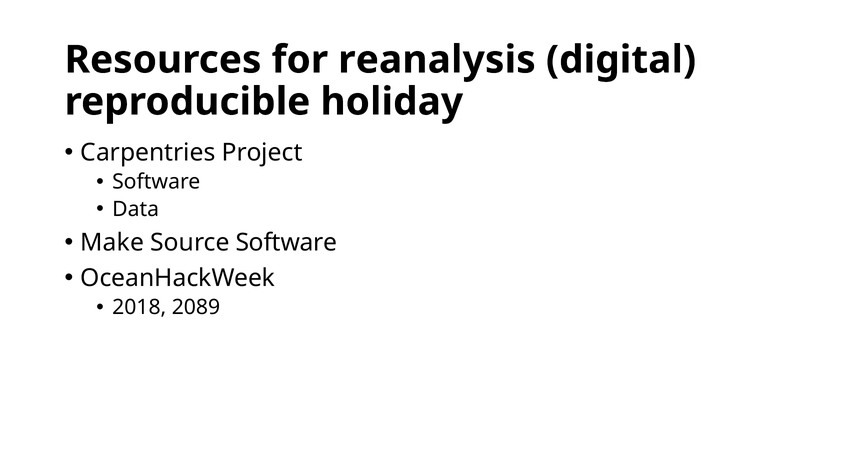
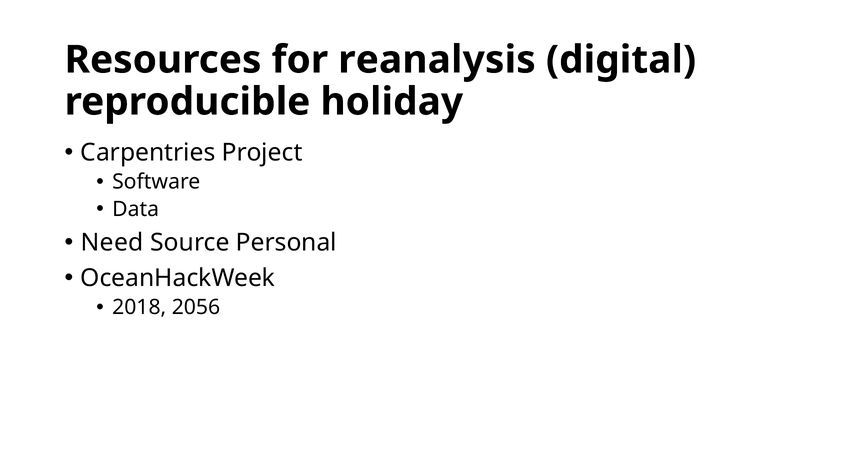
Make: Make -> Need (112, 243)
Source Software: Software -> Personal (286, 243)
2089: 2089 -> 2056 (196, 308)
